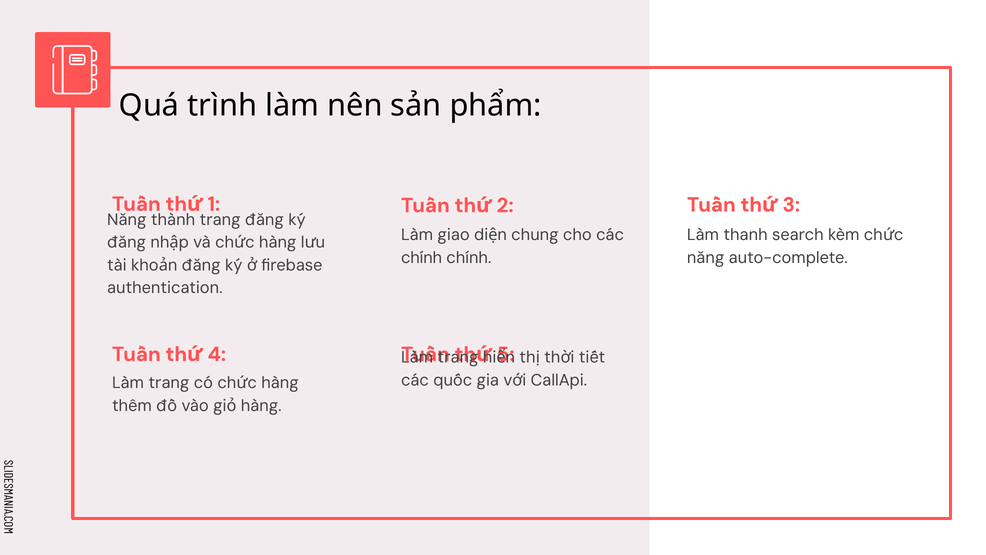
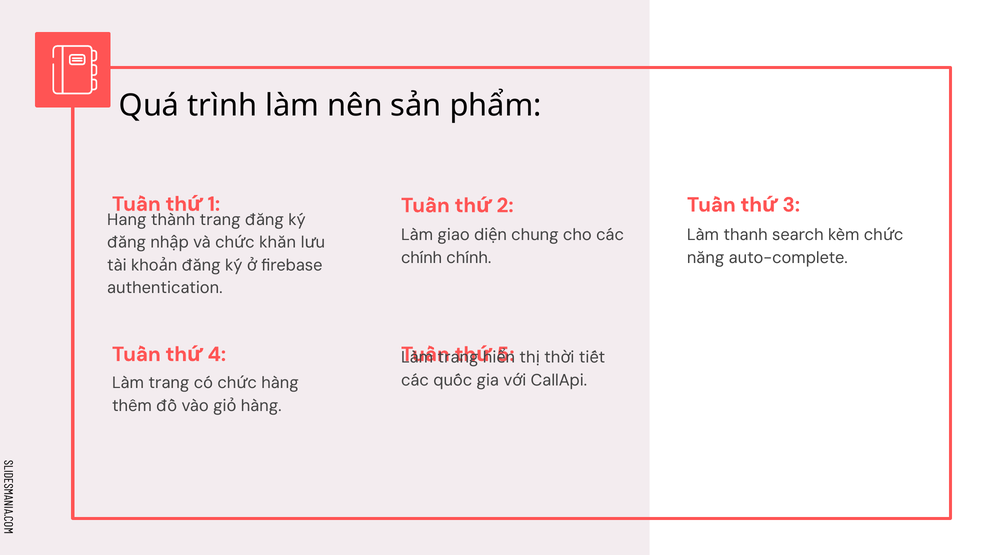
Năng: Năng -> Hang (127, 220)
hàng: hàng -> khăn (278, 242)
